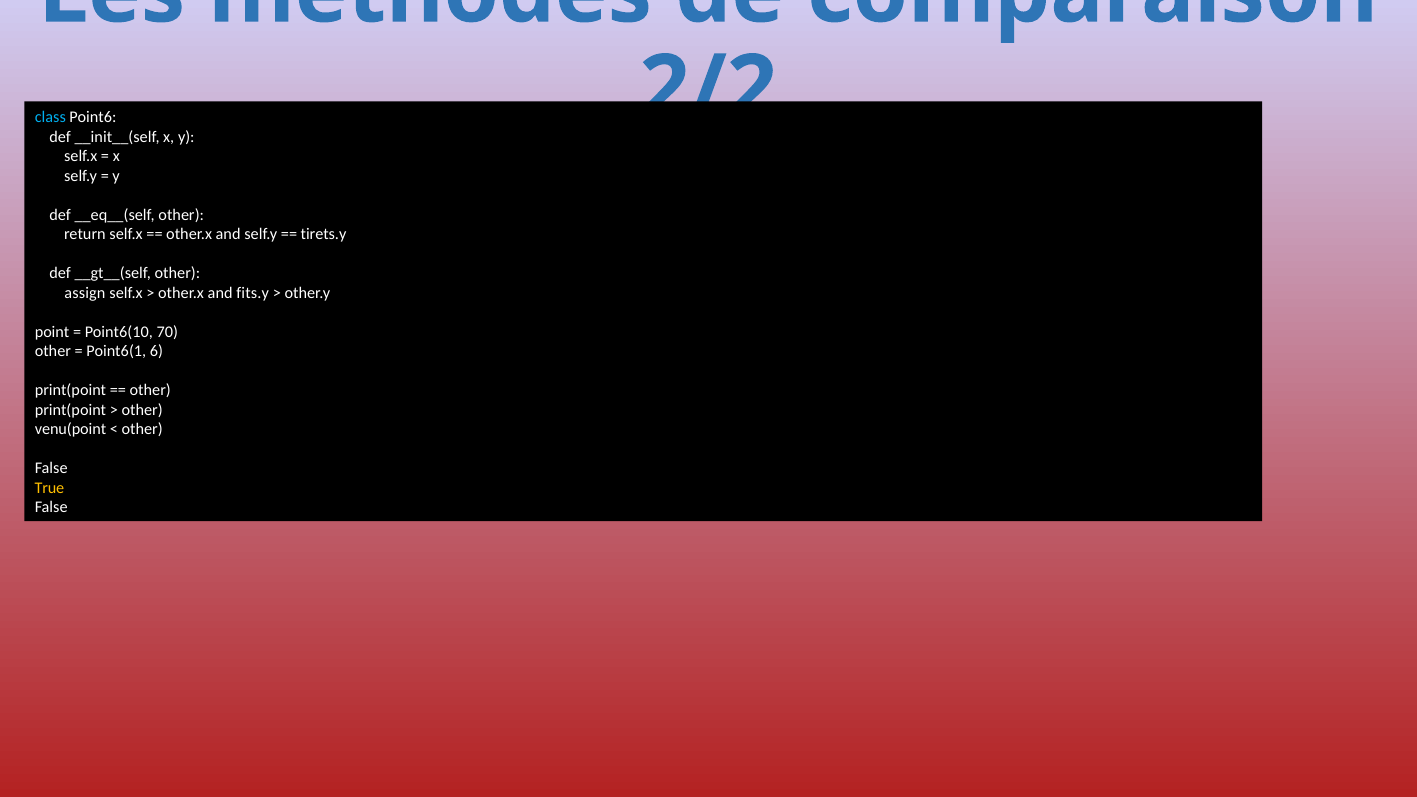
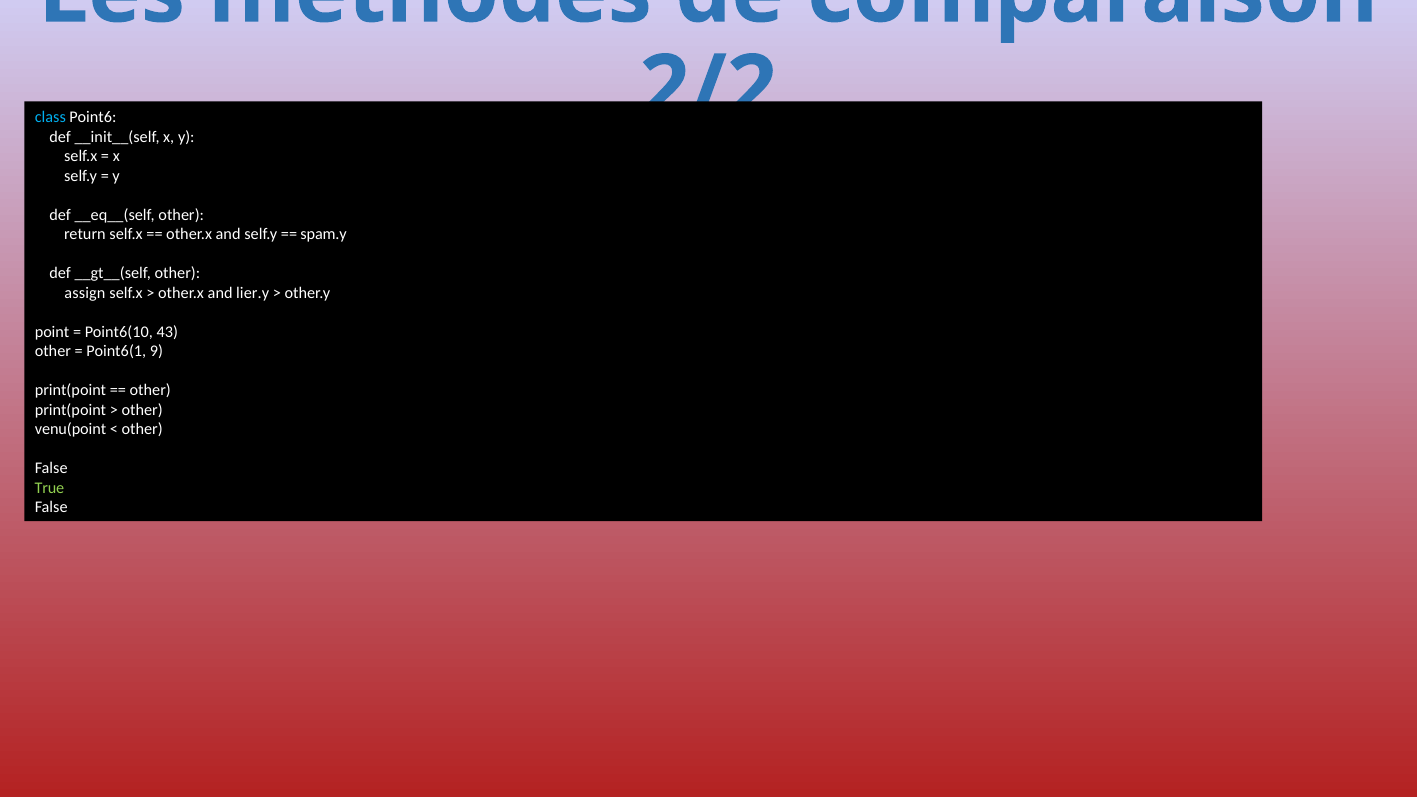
tirets.y: tirets.y -> spam.y (324, 234)
fits.y: fits.y -> lier.y (253, 293)
70: 70 -> 43 (167, 332)
6: 6 -> 9 (156, 351)
True colour: yellow -> light green (49, 488)
